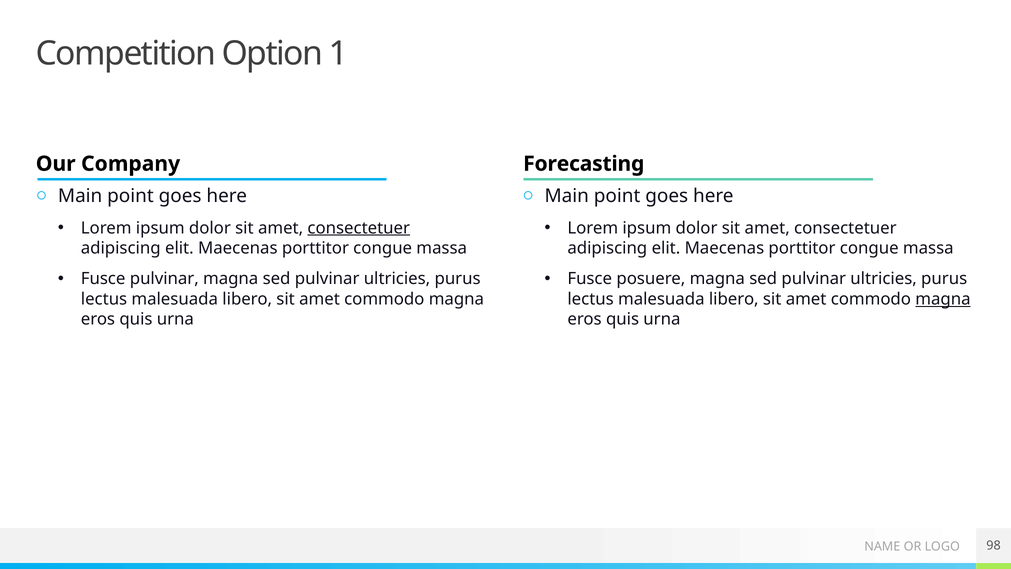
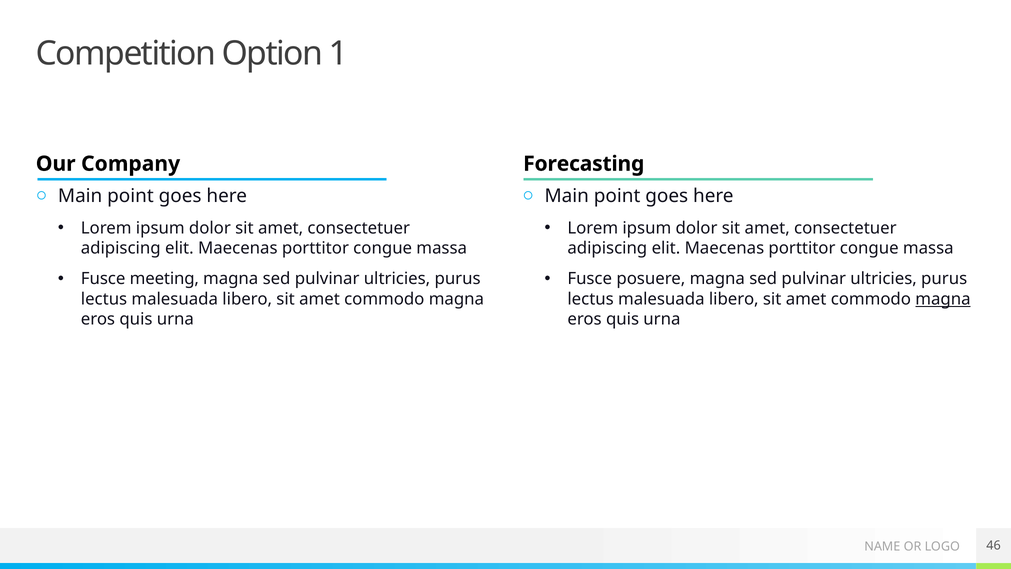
consectetuer underline: present -> none (359, 228)
Fusce pulvinar: pulvinar -> meeting (164, 279)
98: 98 -> 46 (994, 545)
